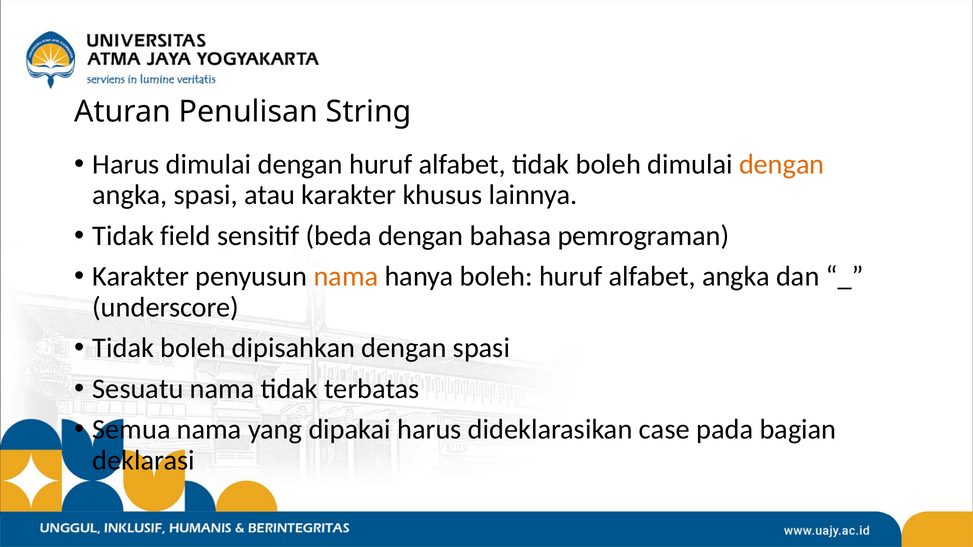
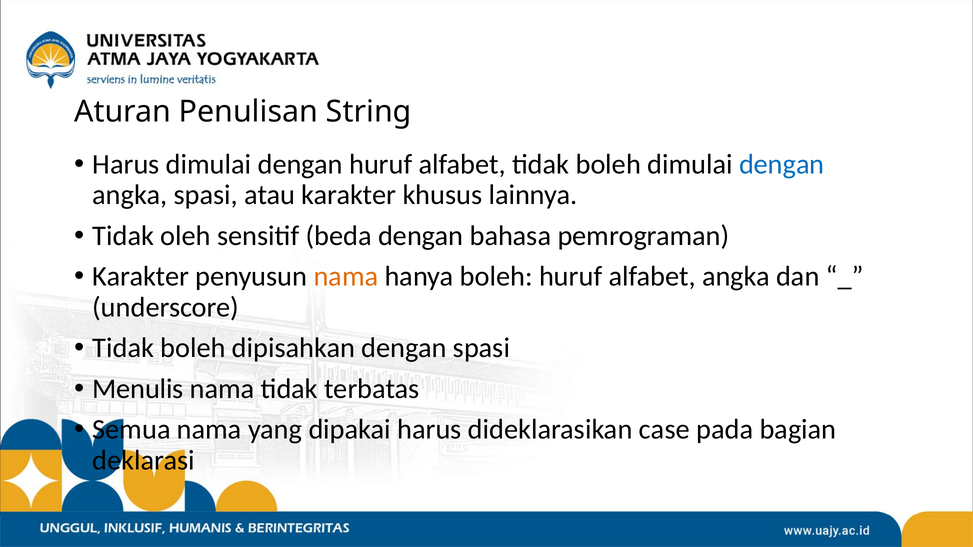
dengan colour: orange -> blue (782, 165)
field: field -> oleh (186, 236)
Sesuatu: Sesuatu -> Menulis (138, 389)
